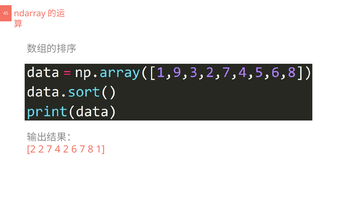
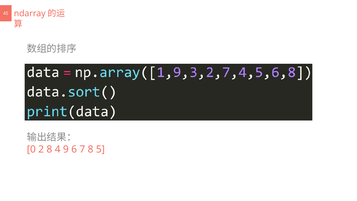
2: 2 -> 0 (31, 149)
2 7: 7 -> 8 (49, 149)
4 2: 2 -> 9 (66, 149)
1: 1 -> 5 (100, 149)
